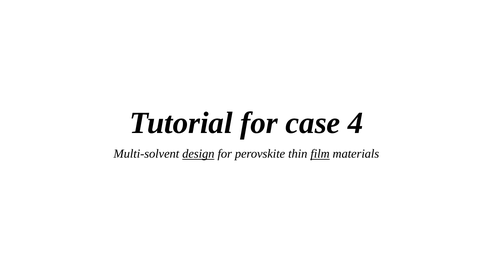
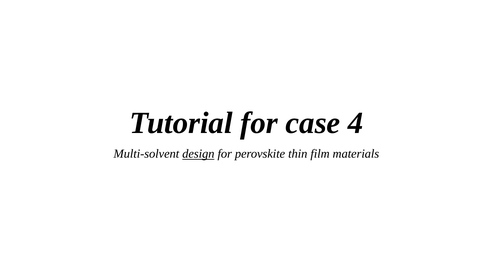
film underline: present -> none (320, 154)
